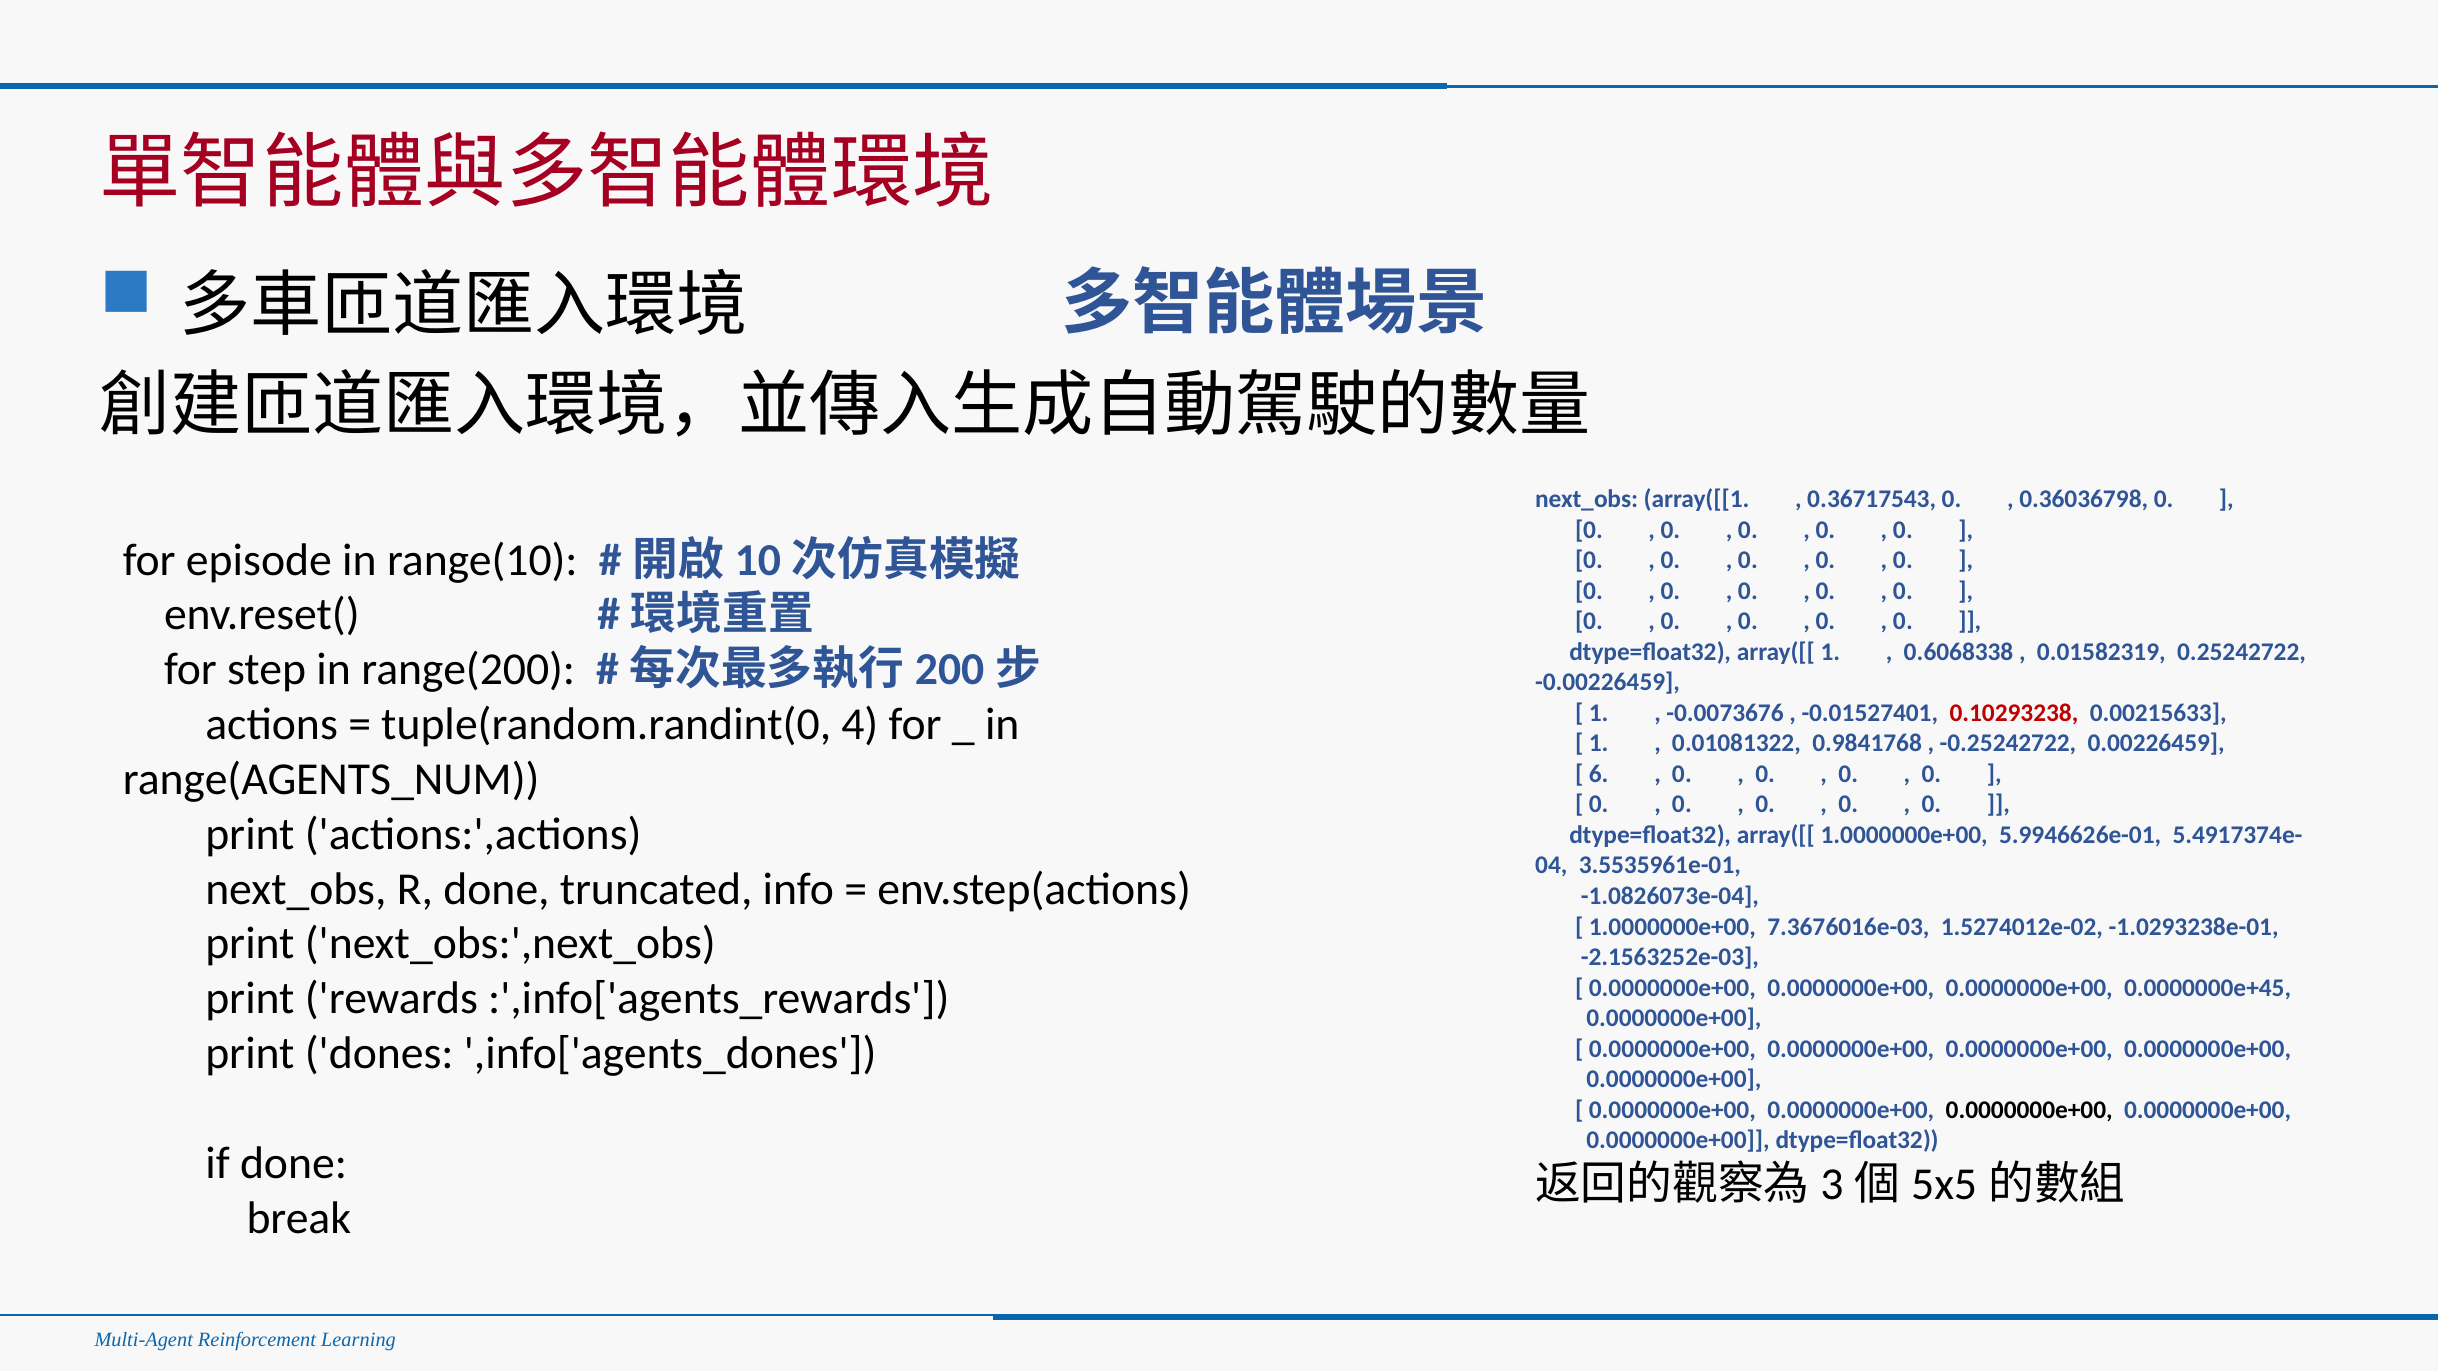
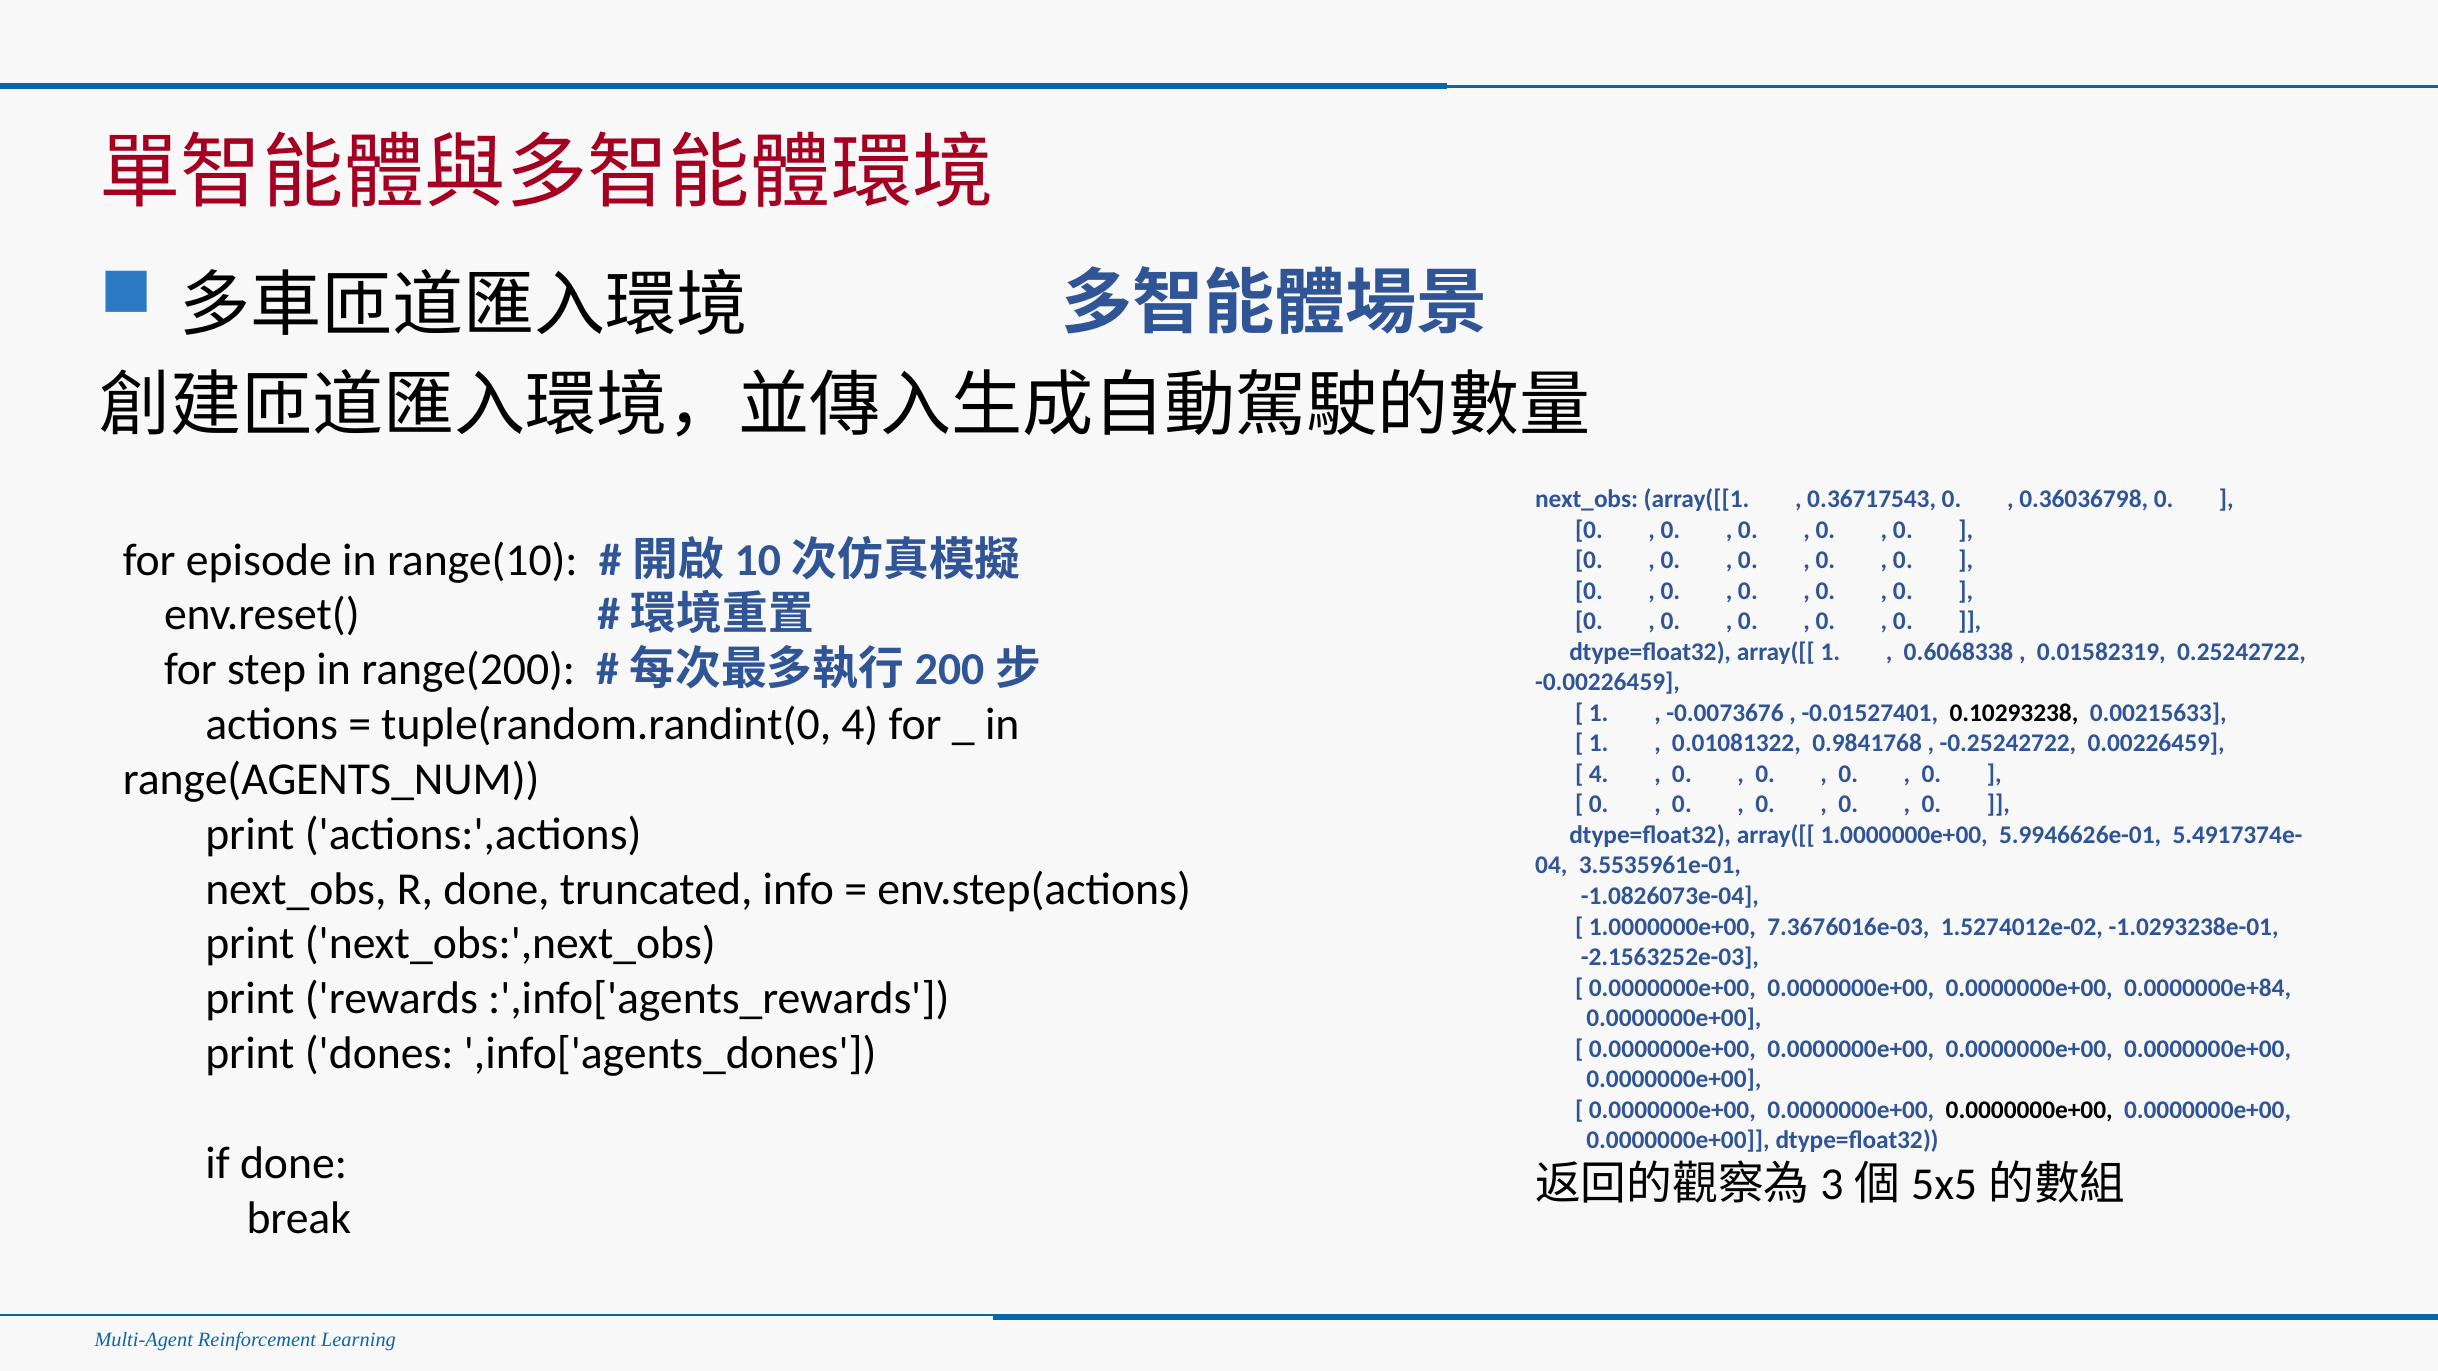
0.10293238 colour: red -> black (2014, 713)
6: 6 -> 4 (1599, 774)
0.0000000e+45: 0.0000000e+45 -> 0.0000000e+84 (2208, 988)
